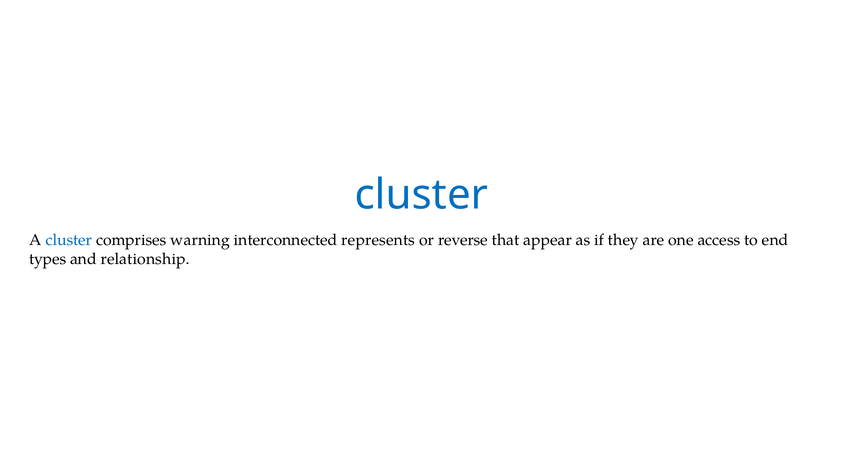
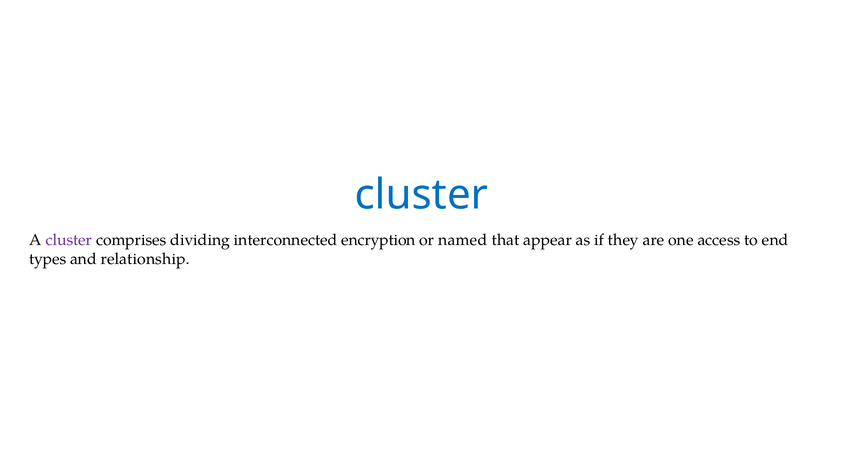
cluster colour: blue -> purple (69, 240)
warning: warning -> dividing (200, 240)
represents: represents -> encryption (378, 240)
reverse: reverse -> named (463, 240)
